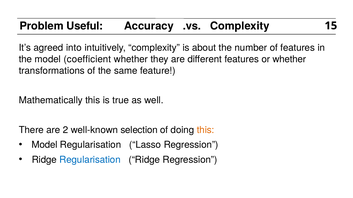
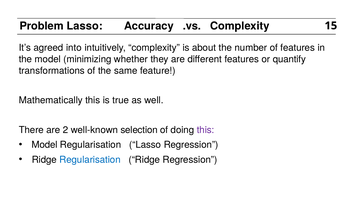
Problem Useful: Useful -> Lasso (85, 26)
coefficient: coefficient -> minimizing (87, 59)
or whether: whether -> quantify (289, 59)
this colour: orange -> purple (206, 130)
